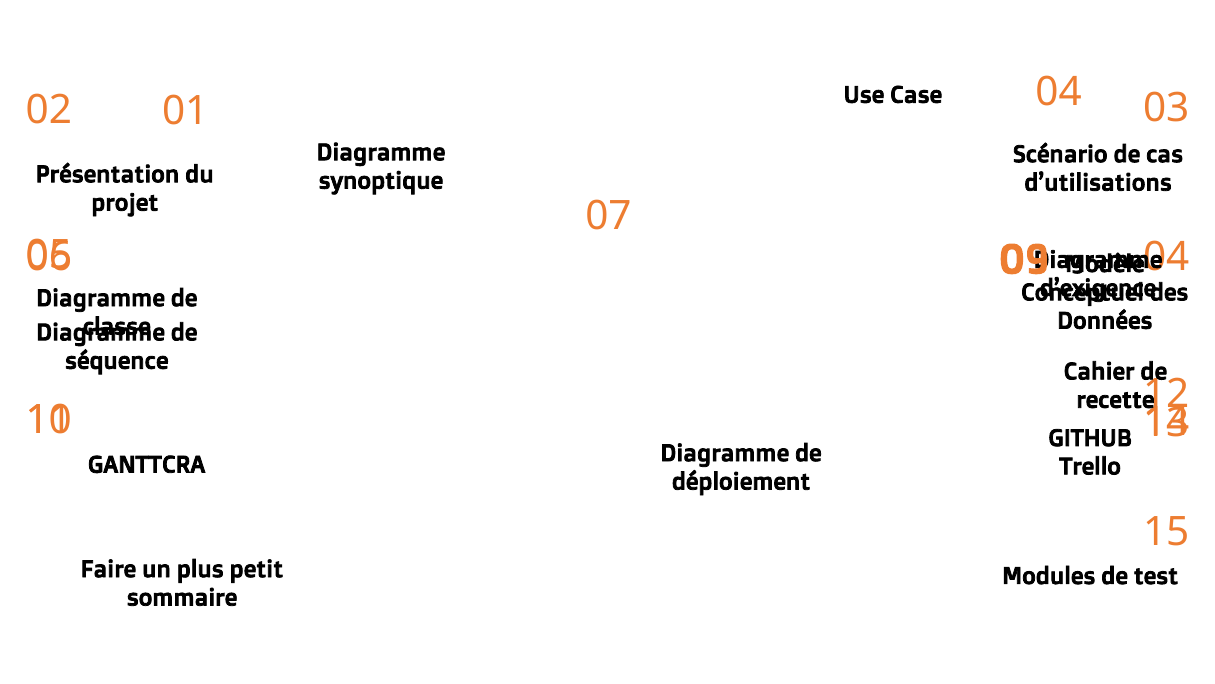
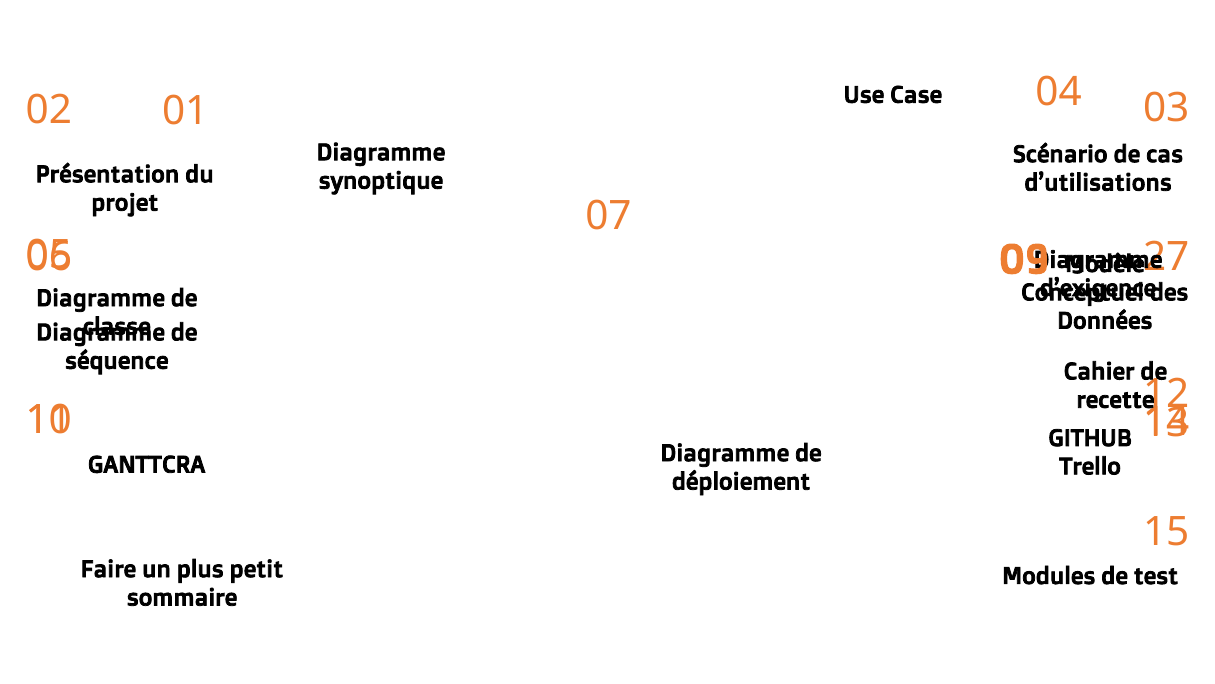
04: 04 -> 27 (1166, 256)
